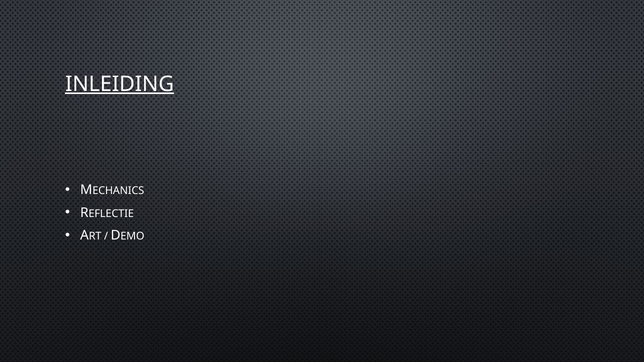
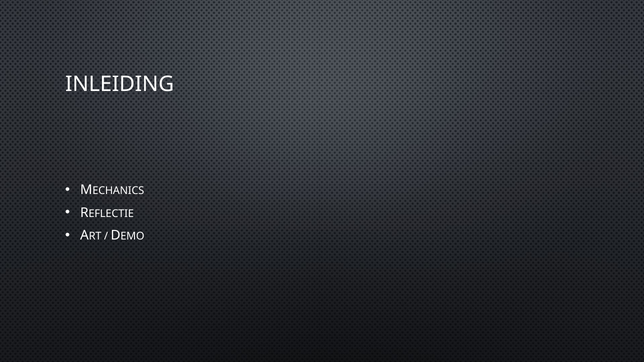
INLEIDING underline: present -> none (120, 84)
